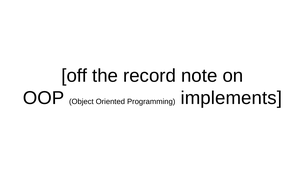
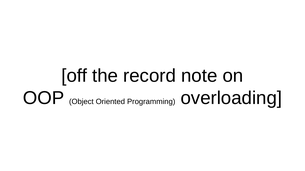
implements: implements -> overloading (231, 98)
